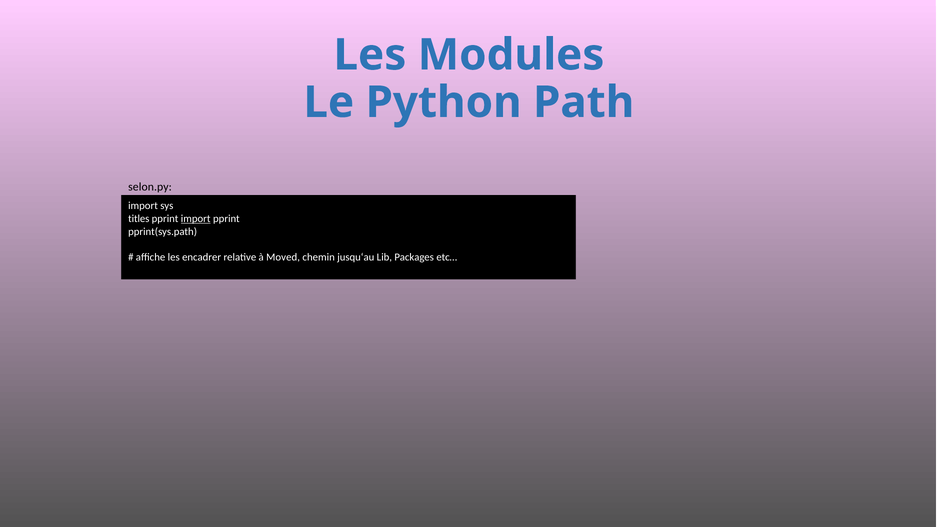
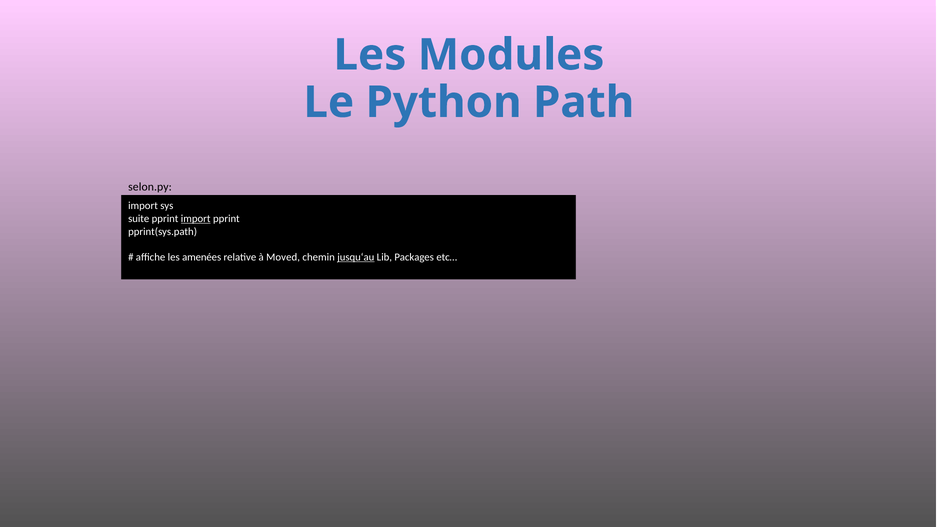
titles: titles -> suite (139, 219)
encadrer: encadrer -> amenées (202, 258)
jusqu‘au underline: none -> present (356, 258)
